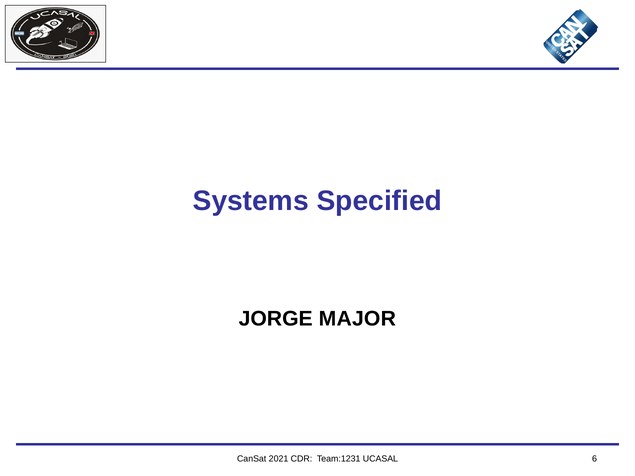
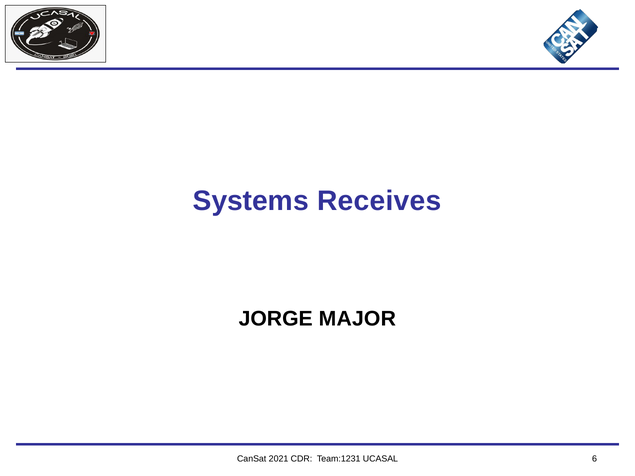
Specified: Specified -> Receives (379, 201)
